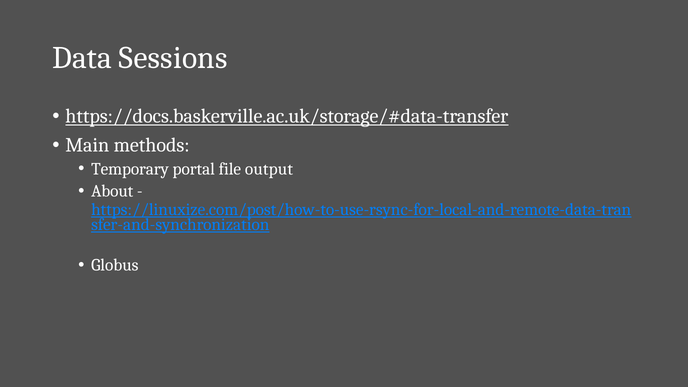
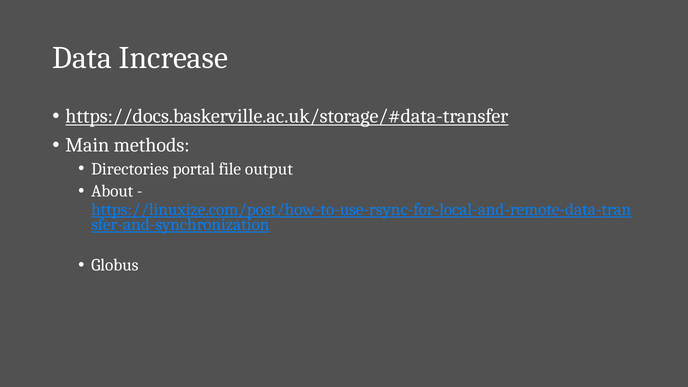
Sessions: Sessions -> Increase (173, 58)
Temporary: Temporary -> Directories (130, 169)
